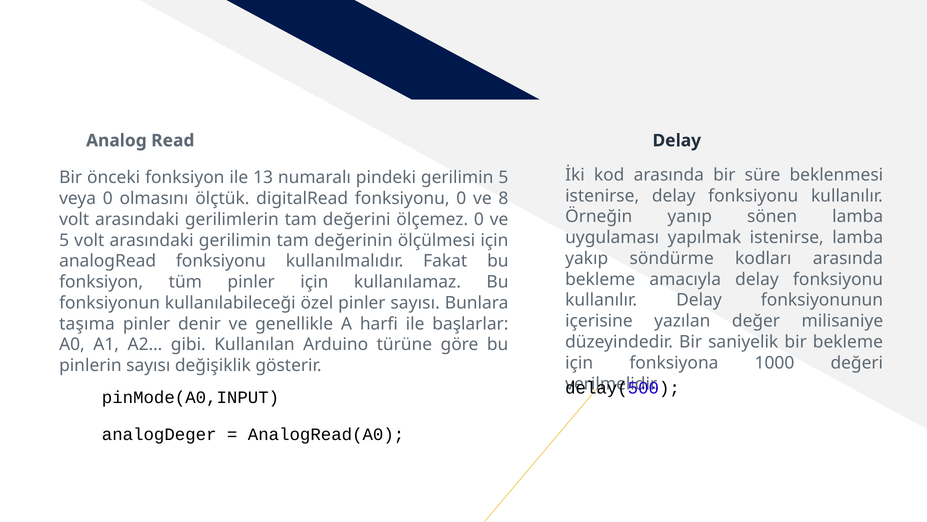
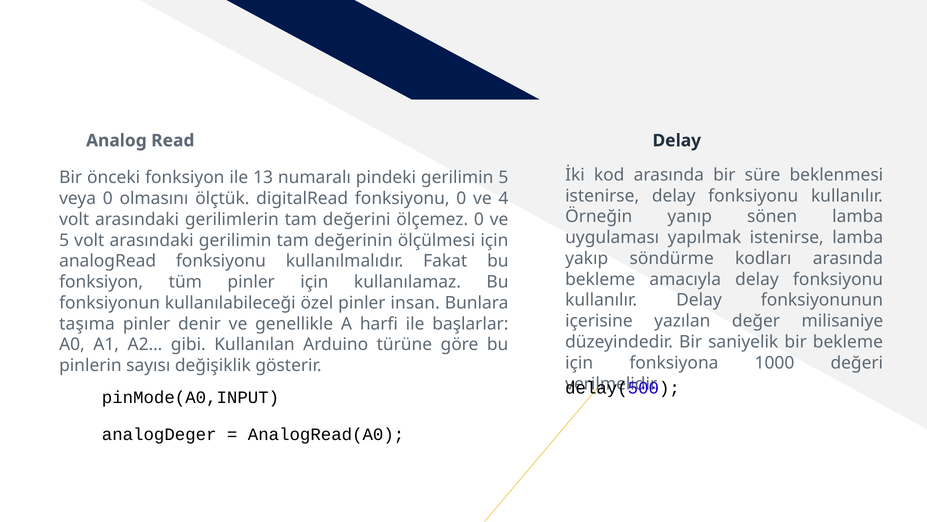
8: 8 -> 4 (503, 198)
pinler sayısı: sayısı -> insan (415, 303)
